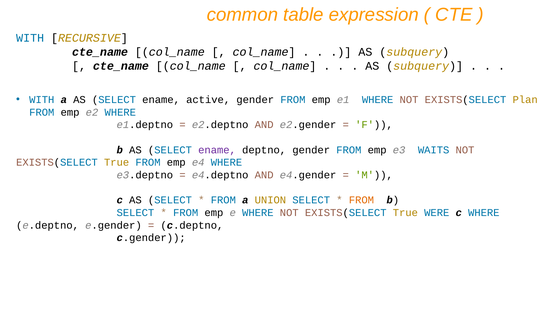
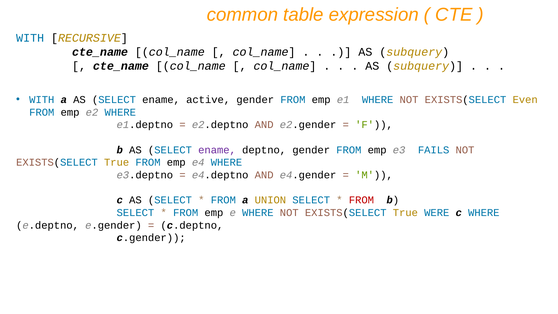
Plan: Plan -> Even (525, 100)
WAITS: WAITS -> FAILS (434, 150)
FROM colour: orange -> red (361, 200)
